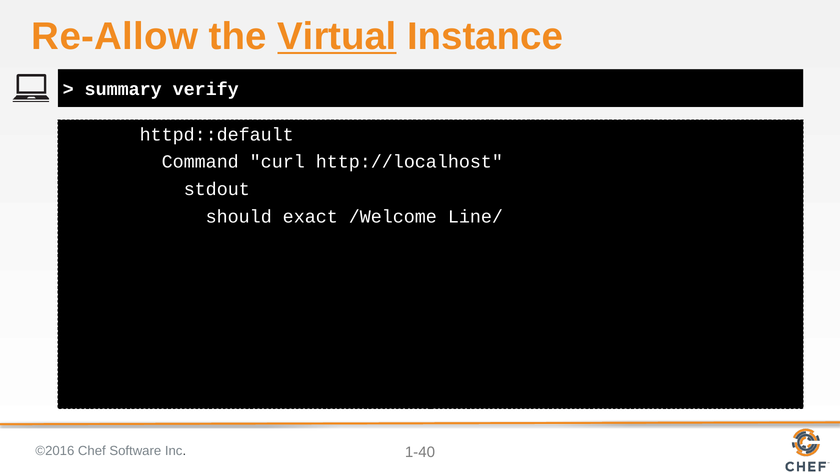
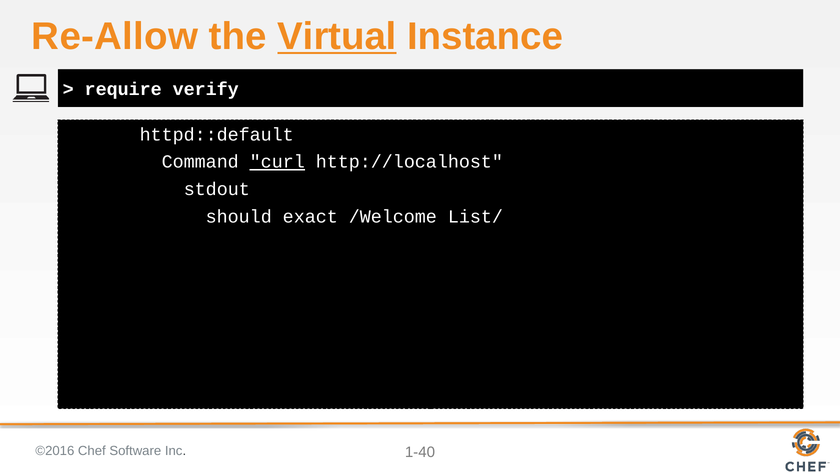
summary: summary -> require (123, 89)
curl underline: none -> present (277, 162)
Line/: Line/ -> List/ (475, 216)
